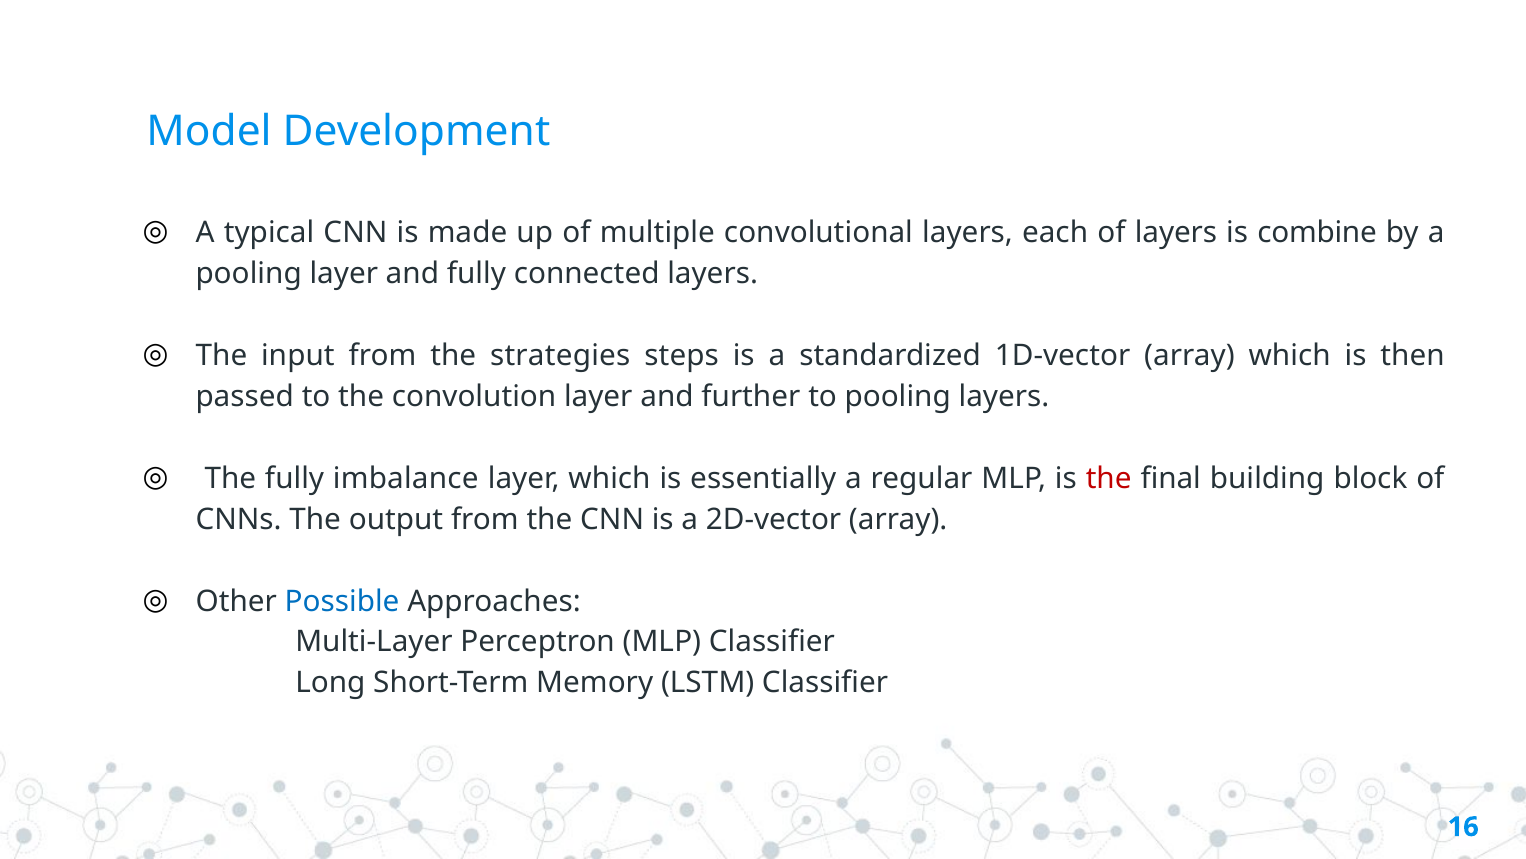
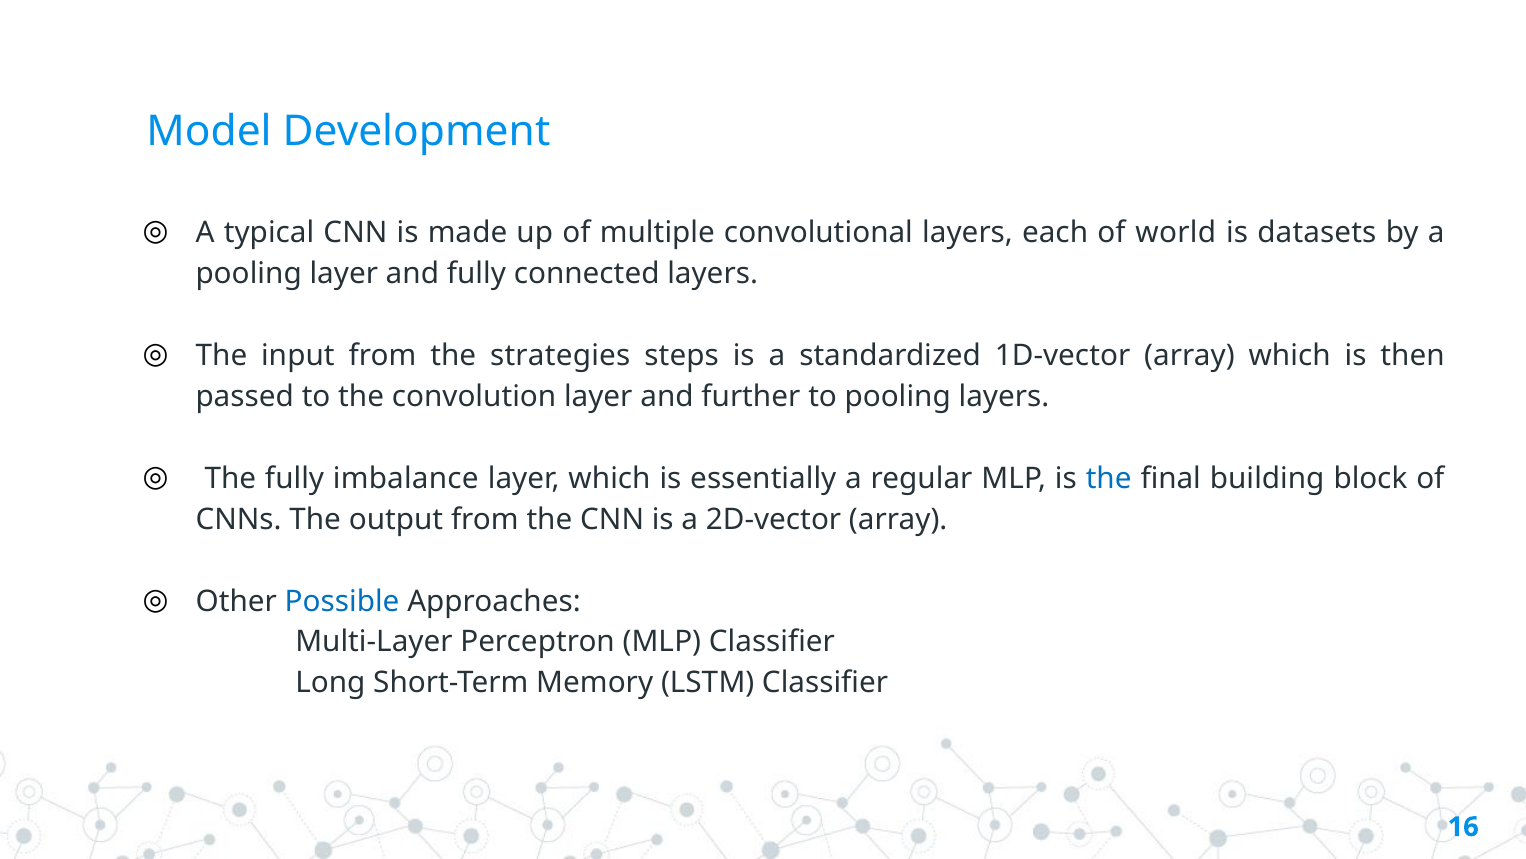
of layers: layers -> world (1176, 233)
combine: combine -> datasets (1317, 233)
the colour: red -> blue (1109, 478)
